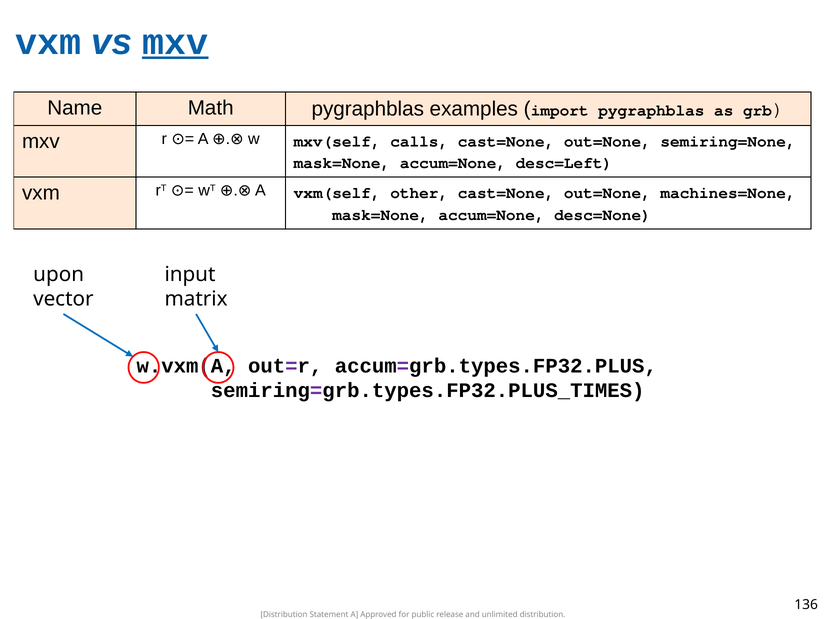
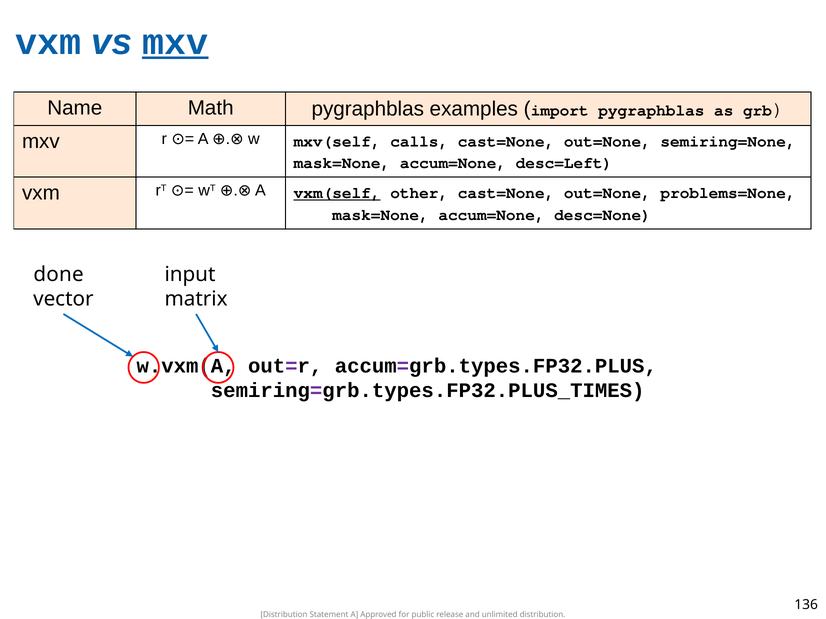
vxm(self underline: none -> present (337, 193)
machines=None: machines=None -> problems=None (728, 193)
upon: upon -> done (59, 274)
